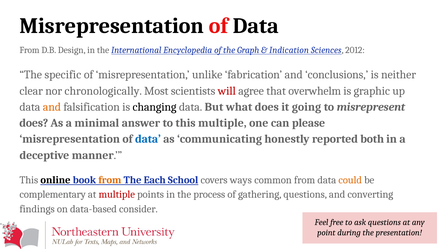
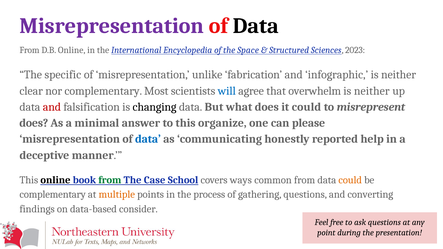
Misrepresentation colour: black -> purple (112, 26)
D.B Design: Design -> Online (72, 50)
Graph: Graph -> Space (248, 50)
Indication: Indication -> Structured (289, 50)
2012: 2012 -> 2023 (355, 50)
conclusions: conclusions -> infographic (337, 75)
nor chronologically: chronologically -> complementary (103, 91)
will colour: red -> blue (227, 91)
graphic: graphic -> neither (372, 91)
and colour: orange -> red (52, 107)
it going: going -> could (306, 107)
this multiple: multiple -> organize (222, 123)
both: both -> help (372, 139)
from colour: orange -> green (110, 180)
Each: Each -> Case (155, 180)
multiple colour: red -> orange (117, 195)
